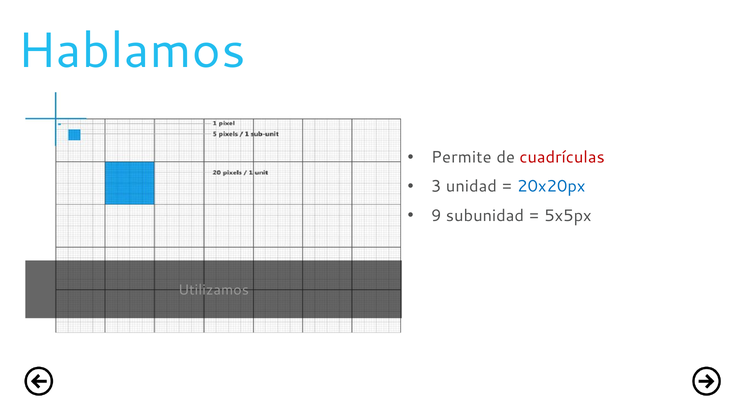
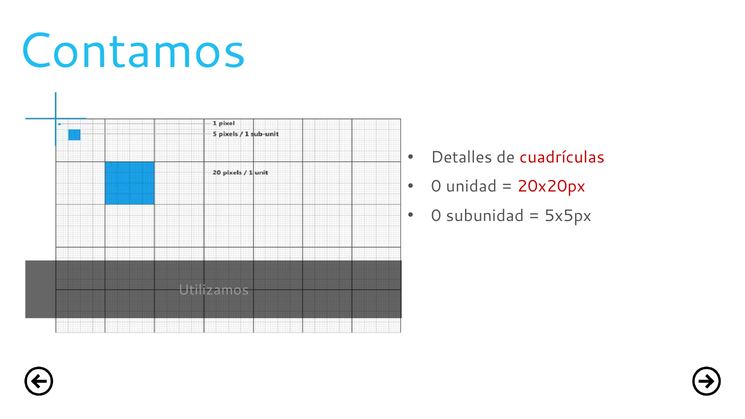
Hablamos: Hablamos -> Contamos (132, 51)
Permite: Permite -> Detalles (462, 157)
3: 3 -> 0 (436, 187)
20x20px colour: blue -> red (551, 187)
9: 9 -> 0 (436, 216)
